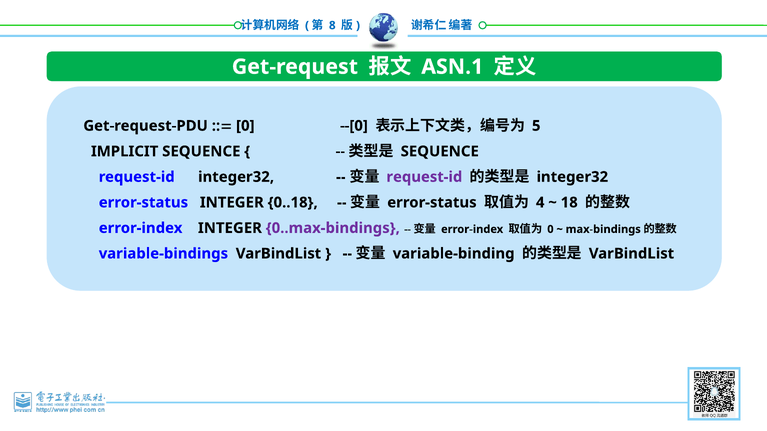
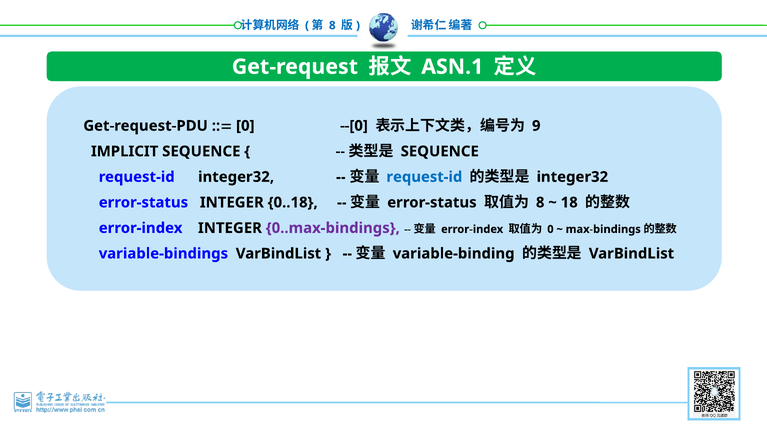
5: 5 -> 9 (536, 126)
request-id colour: purple -> blue (424, 177)
4: 4 -> 8 (540, 203)
